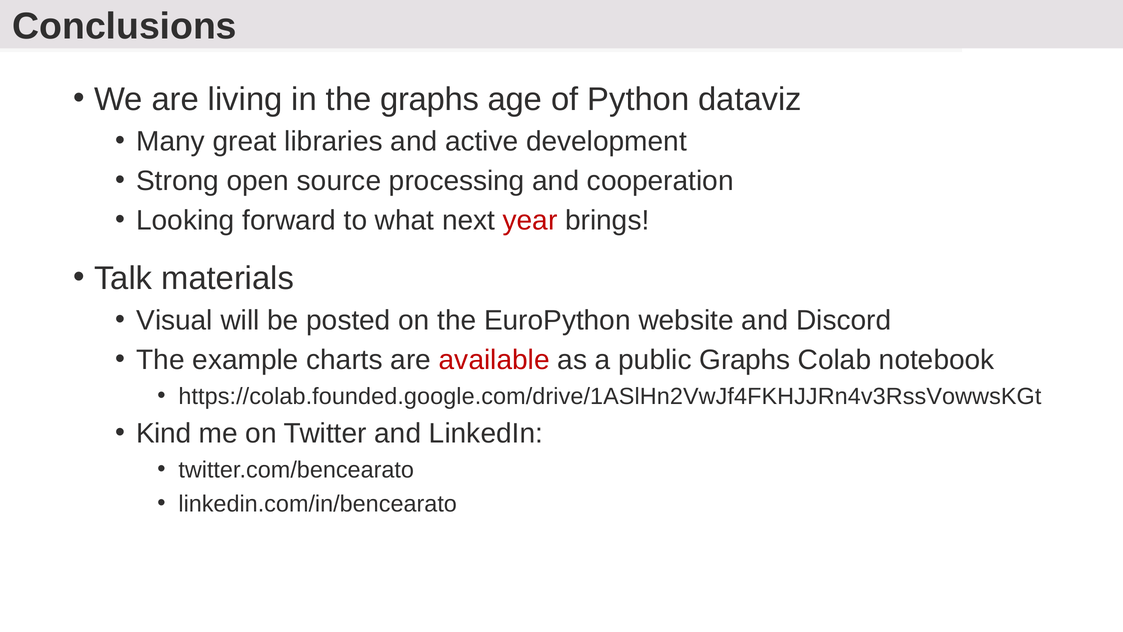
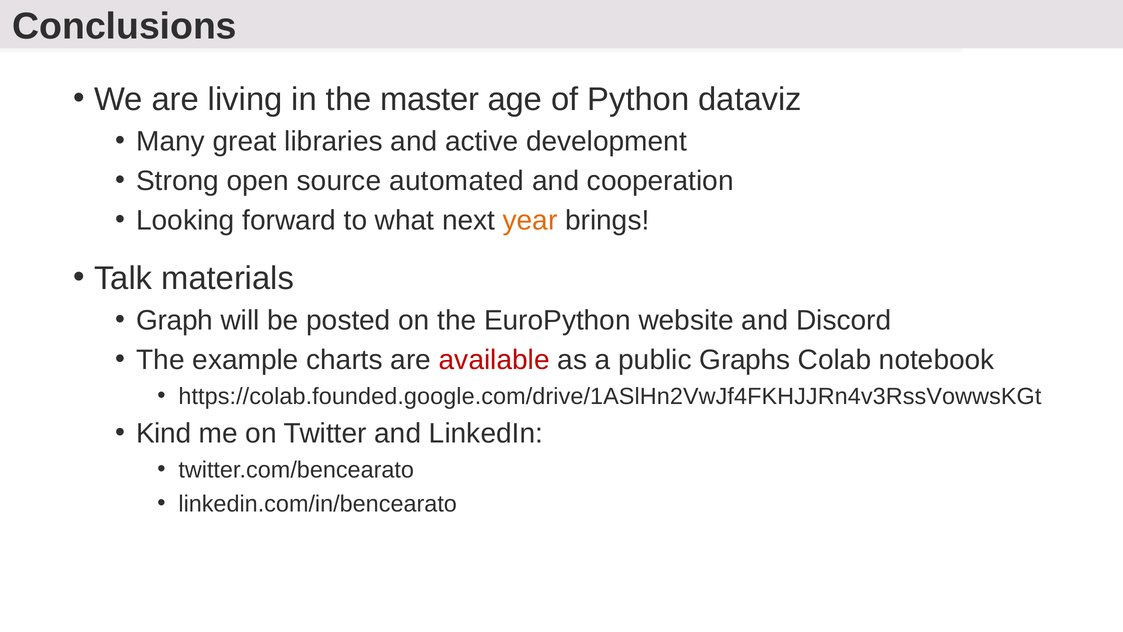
the graphs: graphs -> master (430, 99)
processing: processing -> automated (457, 181)
year colour: red -> orange (530, 220)
Visual: Visual -> Graph (175, 320)
